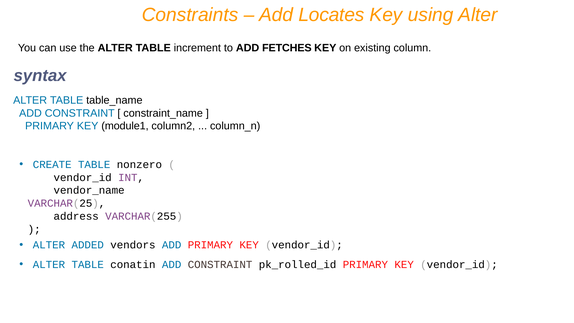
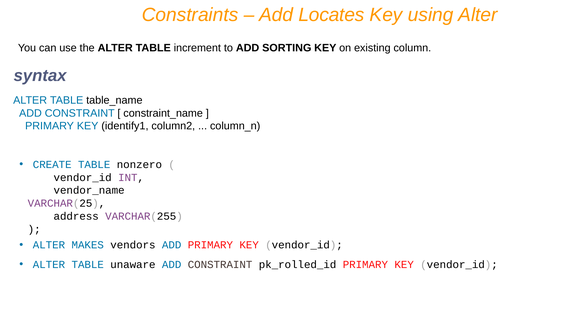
FETCHES: FETCHES -> SORTING (287, 48)
module1: module1 -> identify1 (125, 126)
ADDED: ADDED -> MAKES (88, 245)
conatin: conatin -> unaware (133, 264)
